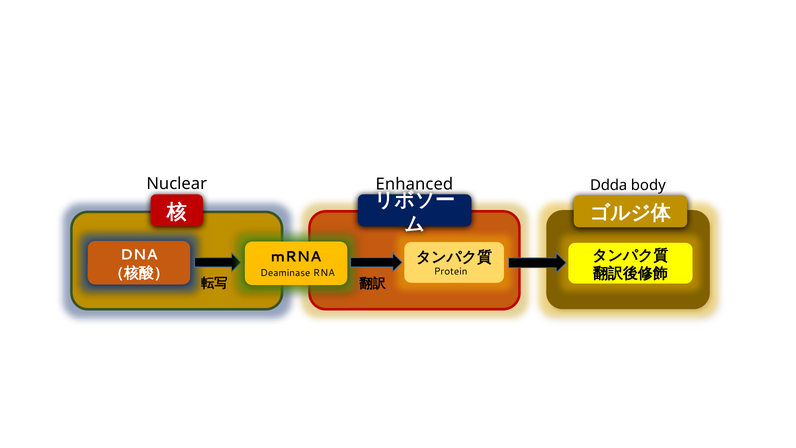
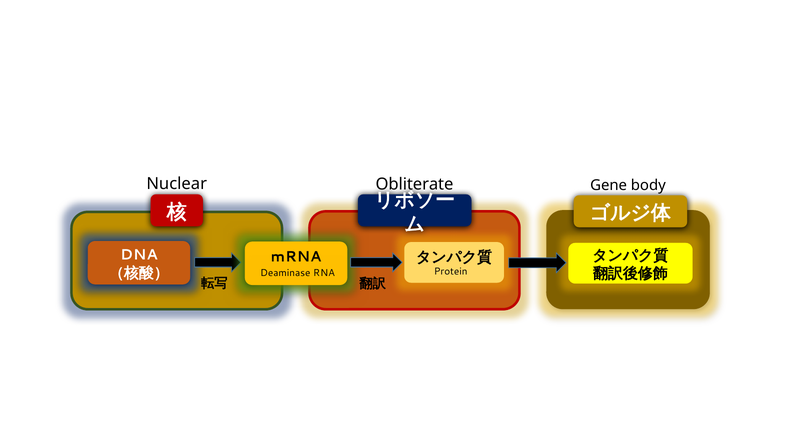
Enhanced: Enhanced -> Obliterate (414, 184)
Ddda: Ddda -> Gene (609, 185)
